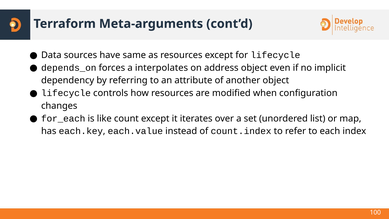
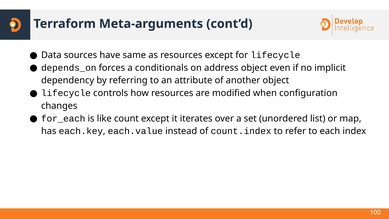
interpolates: interpolates -> conditionals (162, 68)
